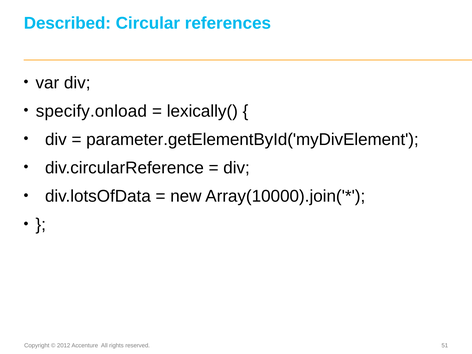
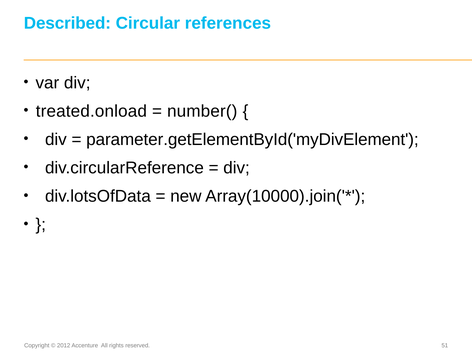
specify.onload: specify.onload -> treated.onload (91, 111)
lexically(: lexically( -> number( (202, 111)
